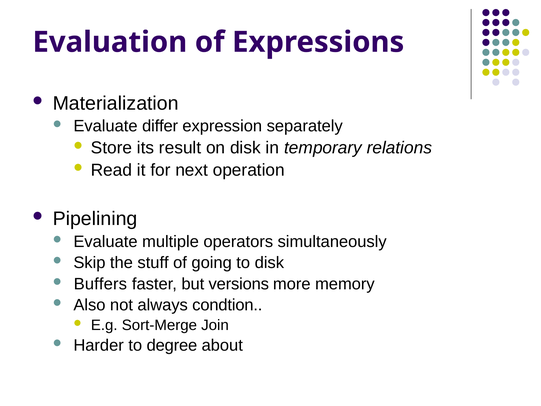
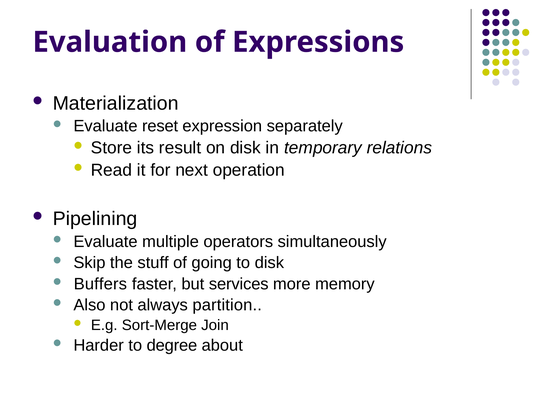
differ: differ -> reset (160, 126)
versions: versions -> services (239, 284)
condtion: condtion -> partition (227, 305)
